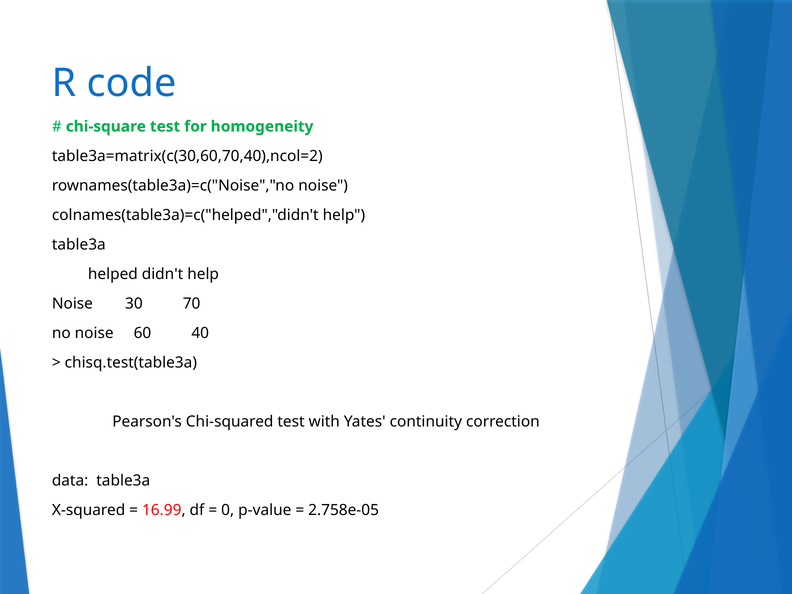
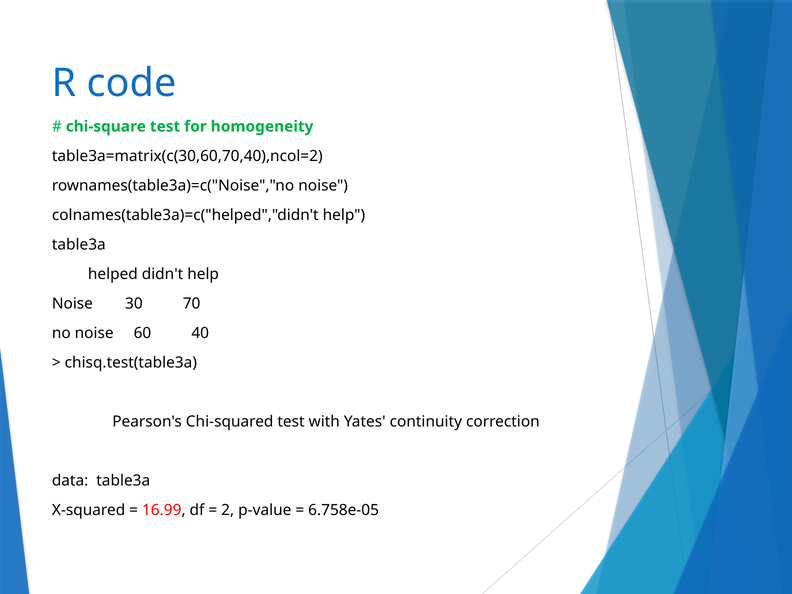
0: 0 -> 2 (228, 510)
2.758e-05: 2.758e-05 -> 6.758e-05 (344, 510)
